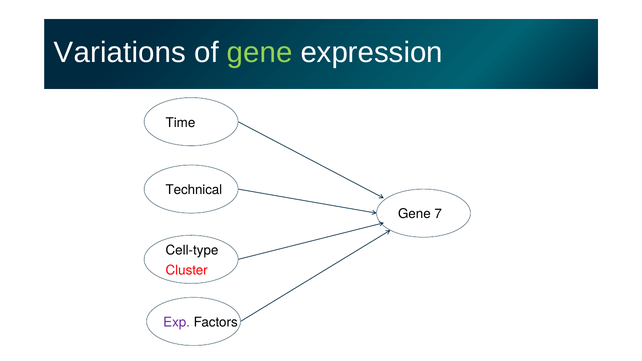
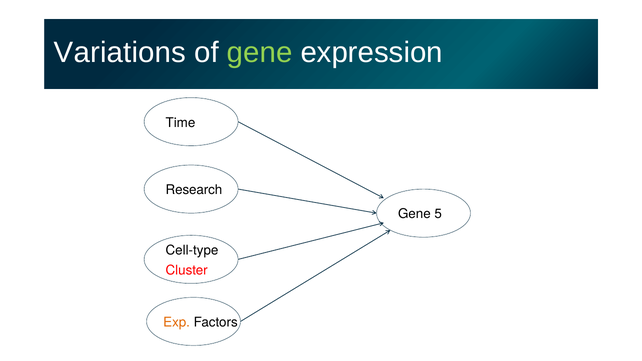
Technical: Technical -> Research (194, 190)
7: 7 -> 5 (438, 214)
Exp colour: purple -> orange (177, 322)
